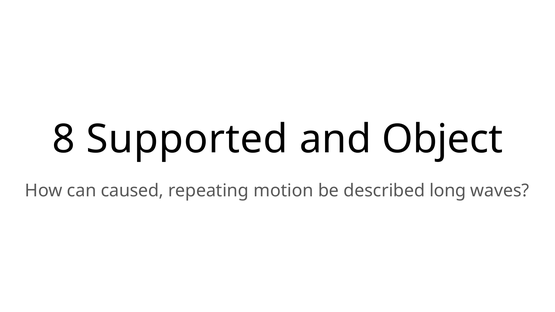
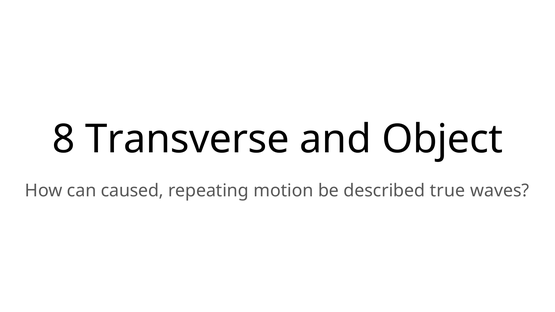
Supported: Supported -> Transverse (187, 139)
long: long -> true (448, 191)
